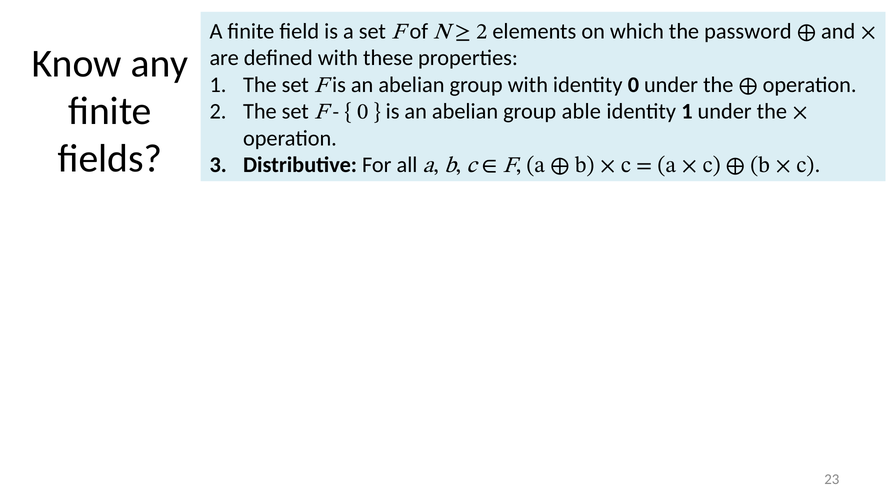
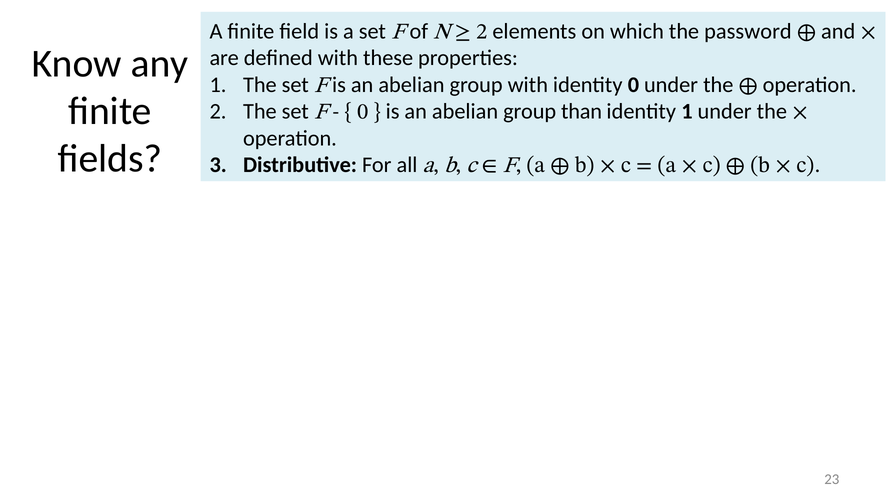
able: able -> than (582, 112)
